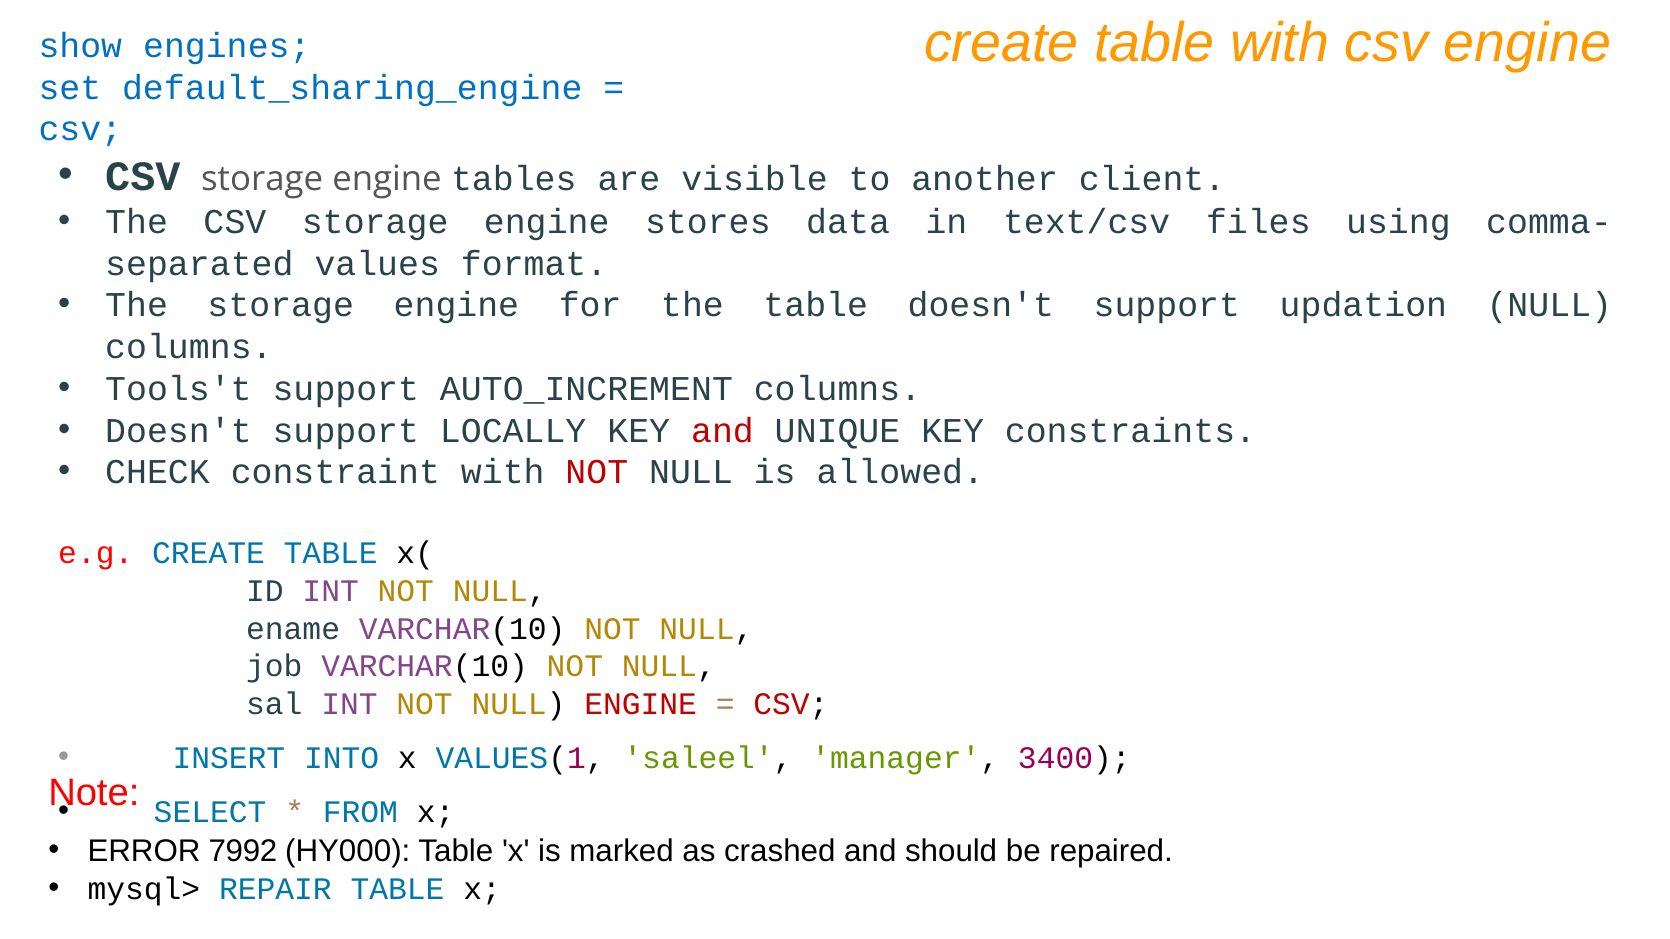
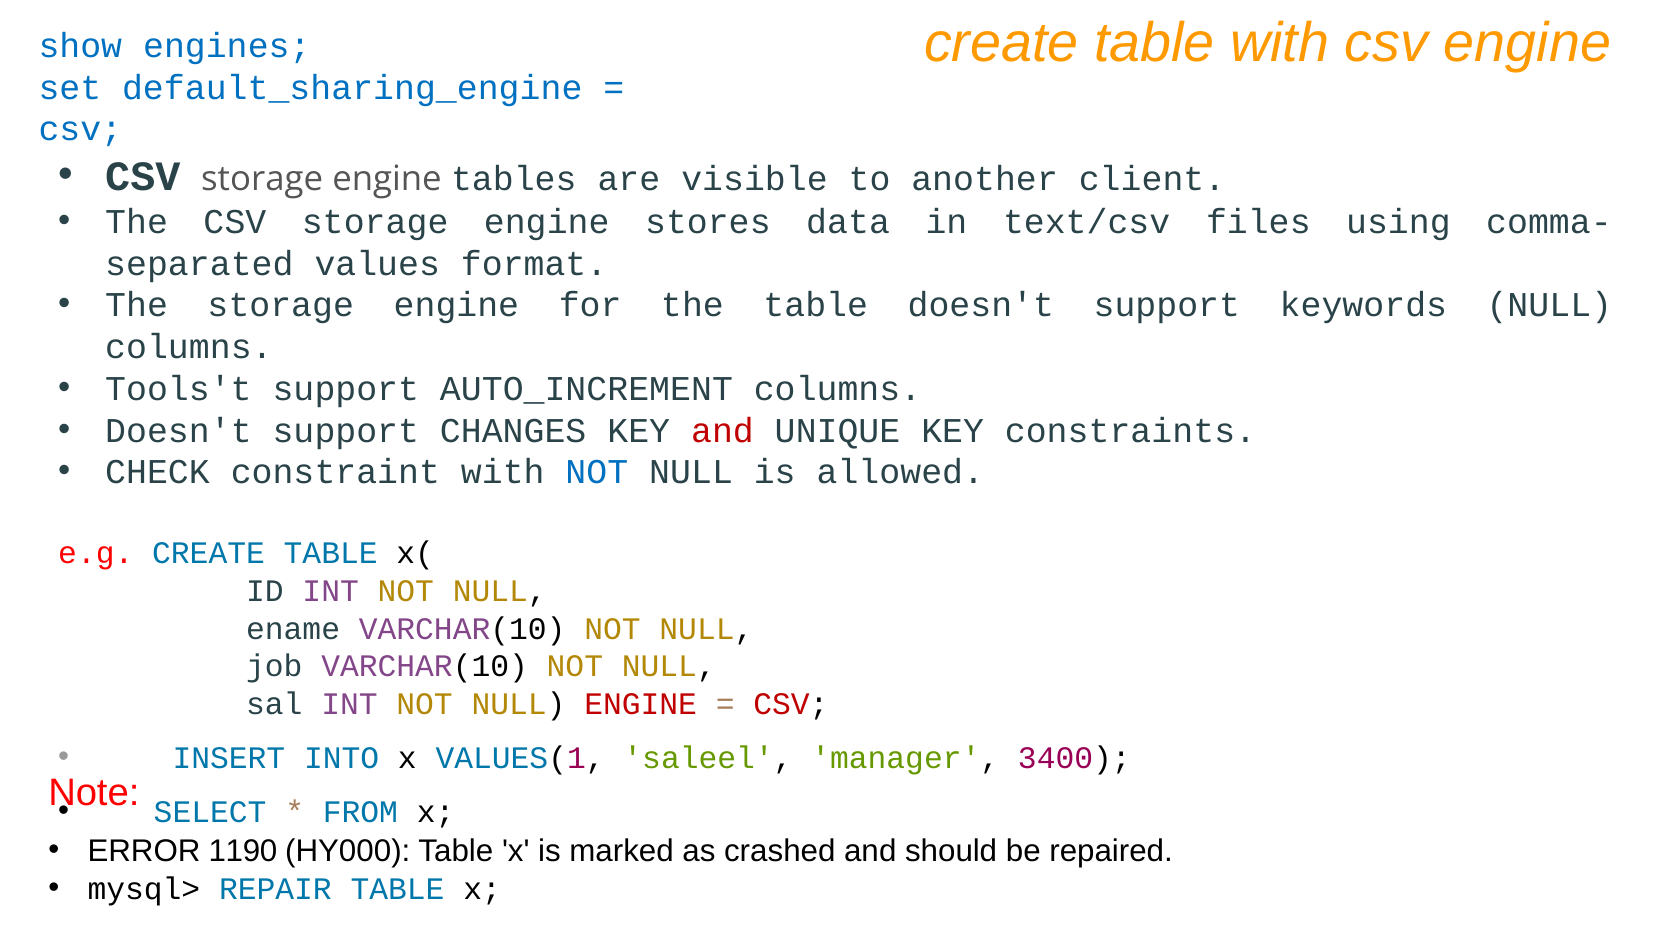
updation: updation -> keywords (1363, 306)
LOCALLY: LOCALLY -> CHANGES (513, 431)
NOT colour: red -> blue (597, 473)
7992: 7992 -> 1190 (243, 851)
